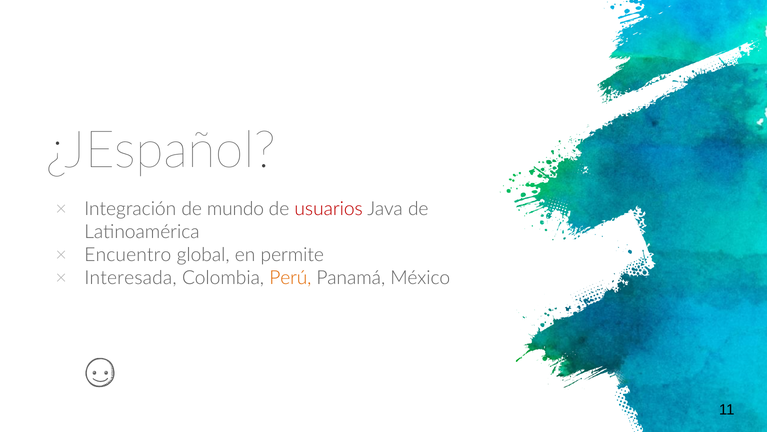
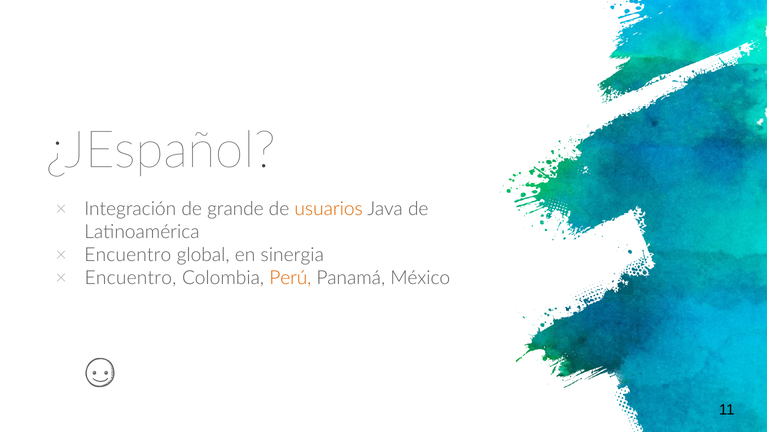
mundo: mundo -> grande (235, 209)
usuarios colour: red -> orange (329, 209)
permite: permite -> sinergia (292, 255)
Interesada: Interesada -> Encuentro (131, 278)
